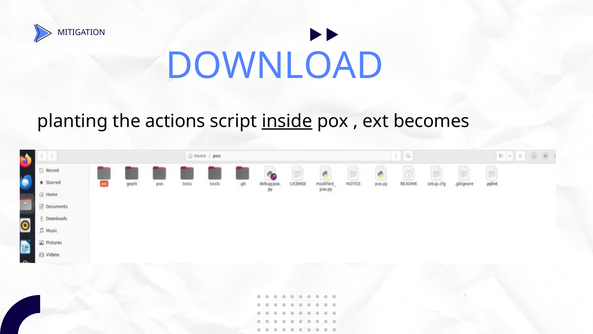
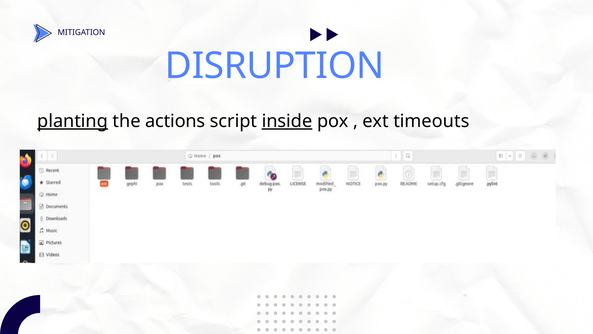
DOWNLOAD: DOWNLOAD -> DISRUPTION (275, 66)
planting underline: none -> present (73, 121)
becomes: becomes -> timeouts (431, 121)
